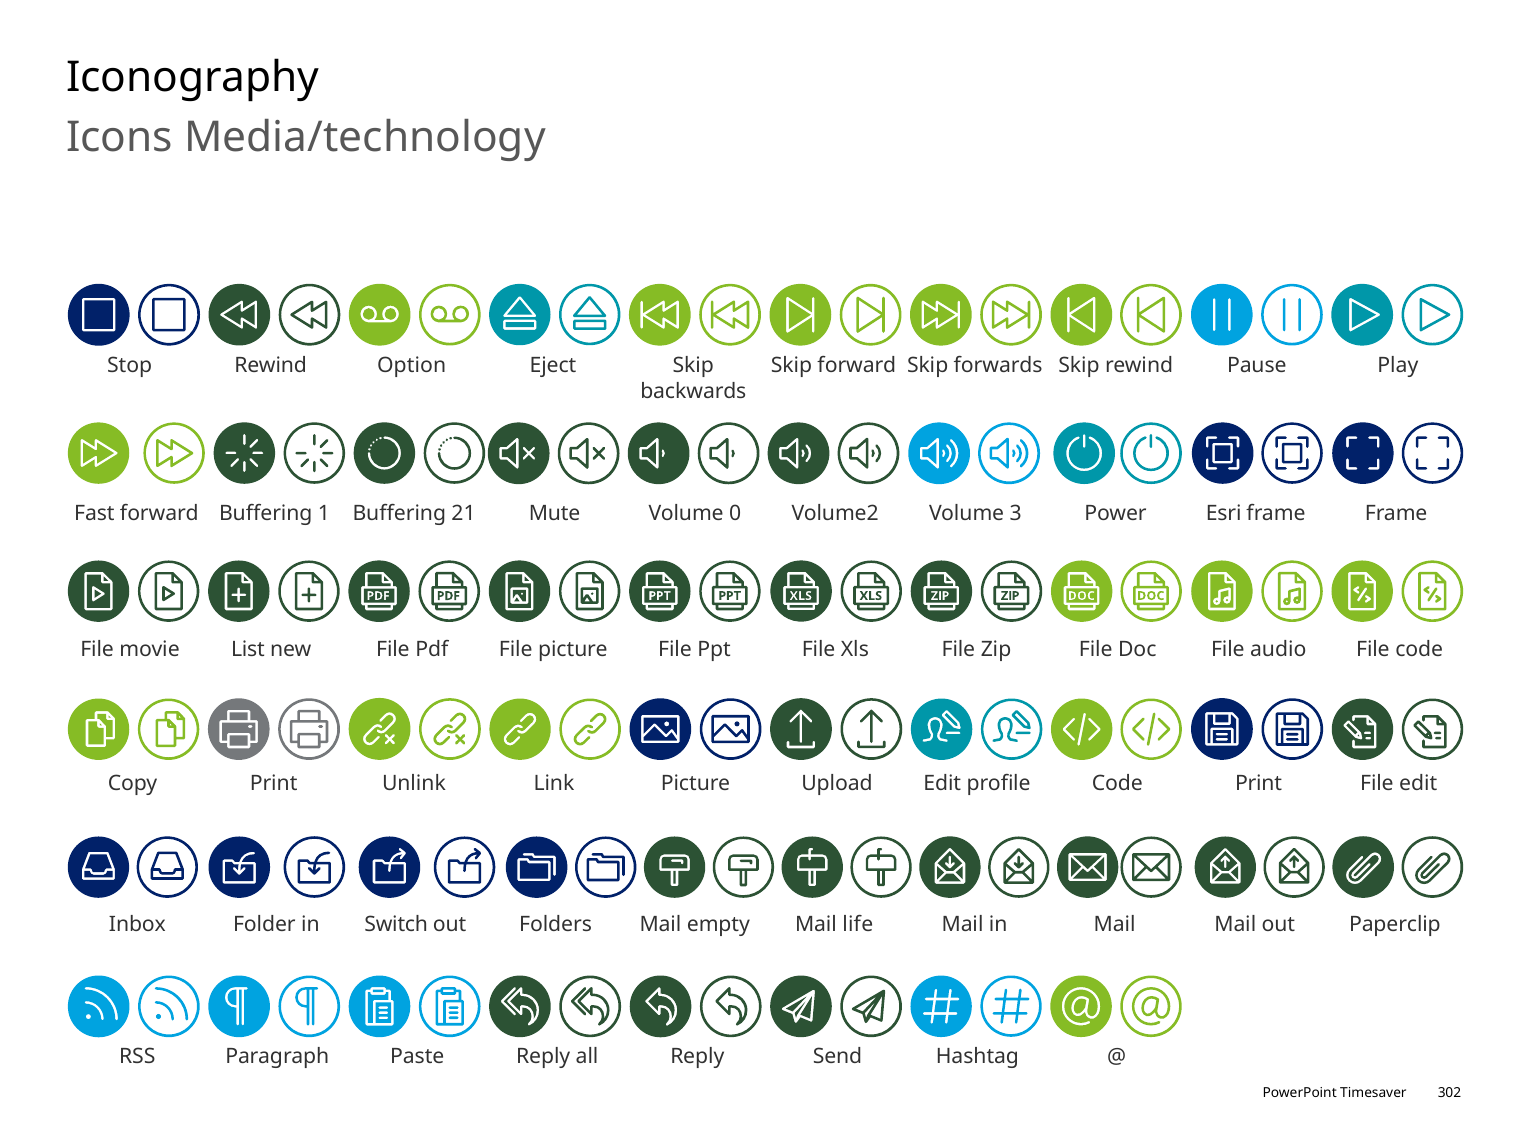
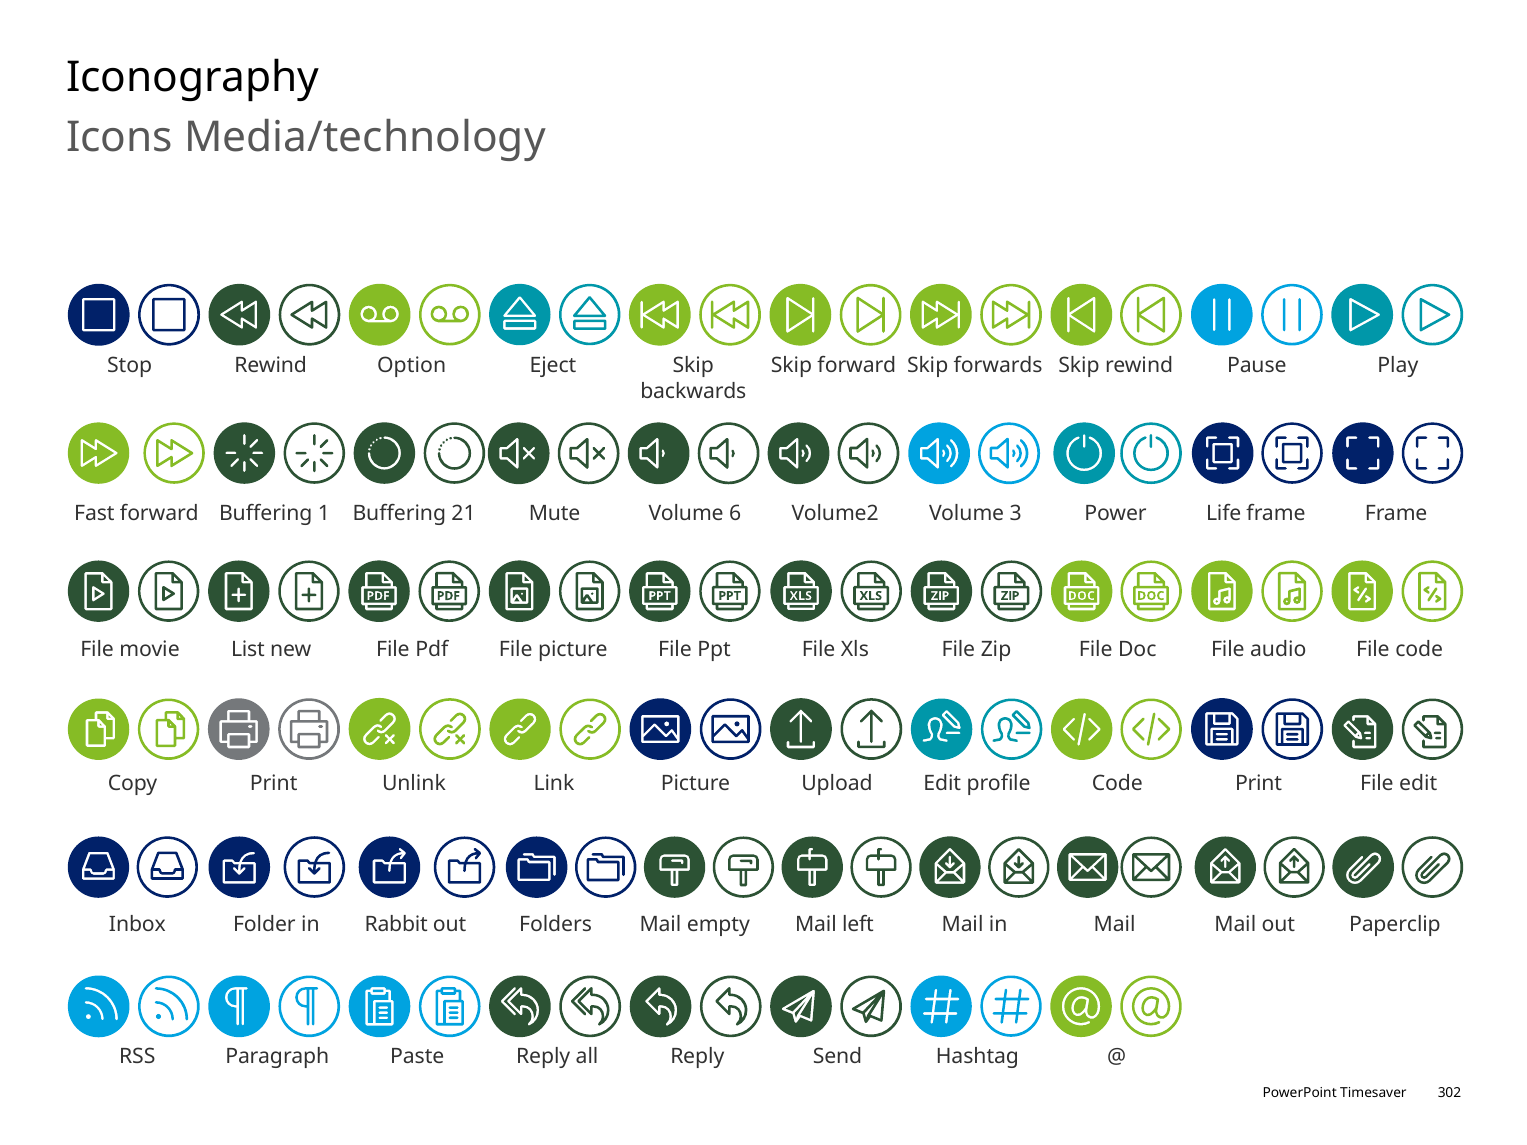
0: 0 -> 6 (735, 513)
Esri: Esri -> Life (1224, 513)
Switch: Switch -> Rabbit (396, 925)
life: life -> left (858, 925)
